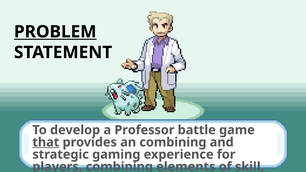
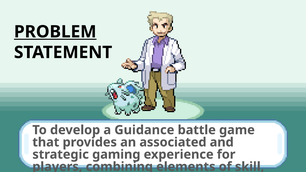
Professor: Professor -> Guidance (144, 130)
that underline: present -> none (46, 142)
an combining: combining -> associated (173, 142)
